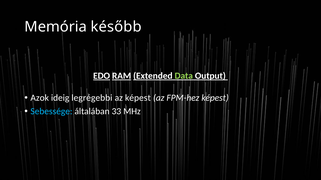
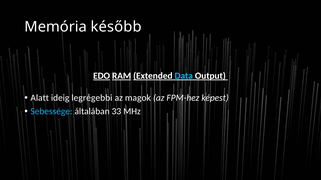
Data colour: light green -> light blue (184, 76)
Azok: Azok -> Alatt (40, 98)
az képest: képest -> magok (138, 98)
